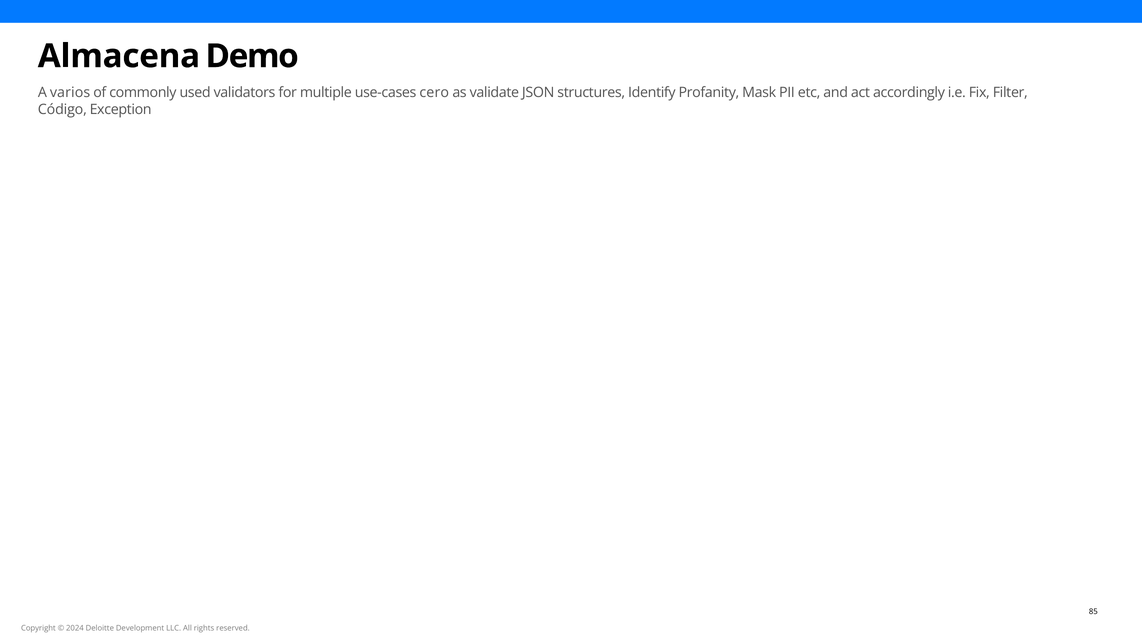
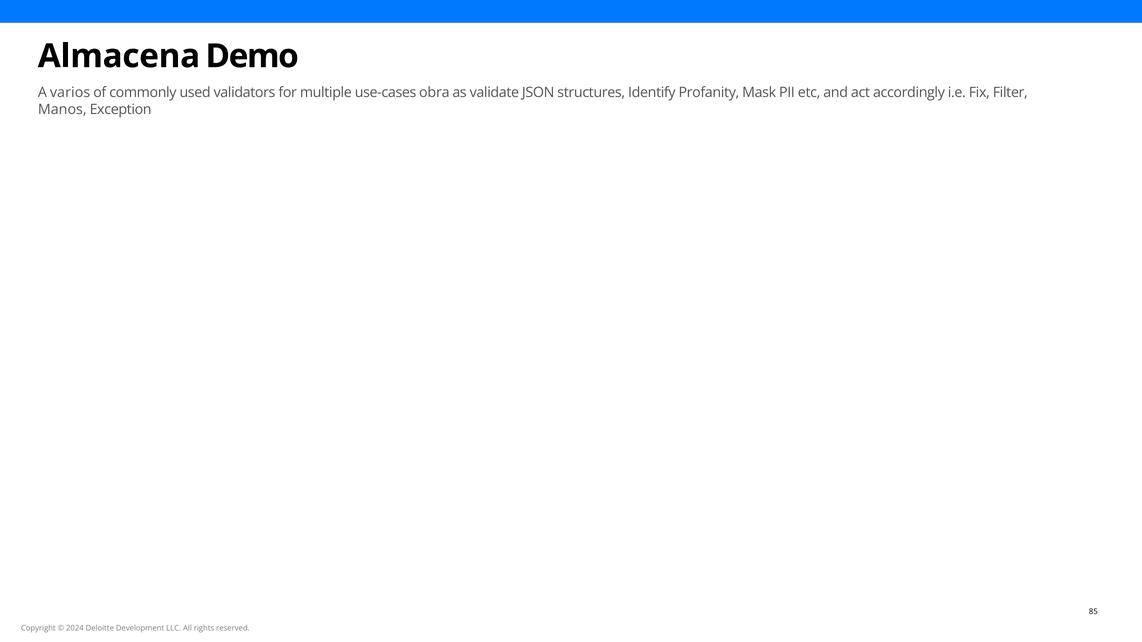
cero: cero -> obra (434, 92)
Código: Código -> Manos (62, 110)
